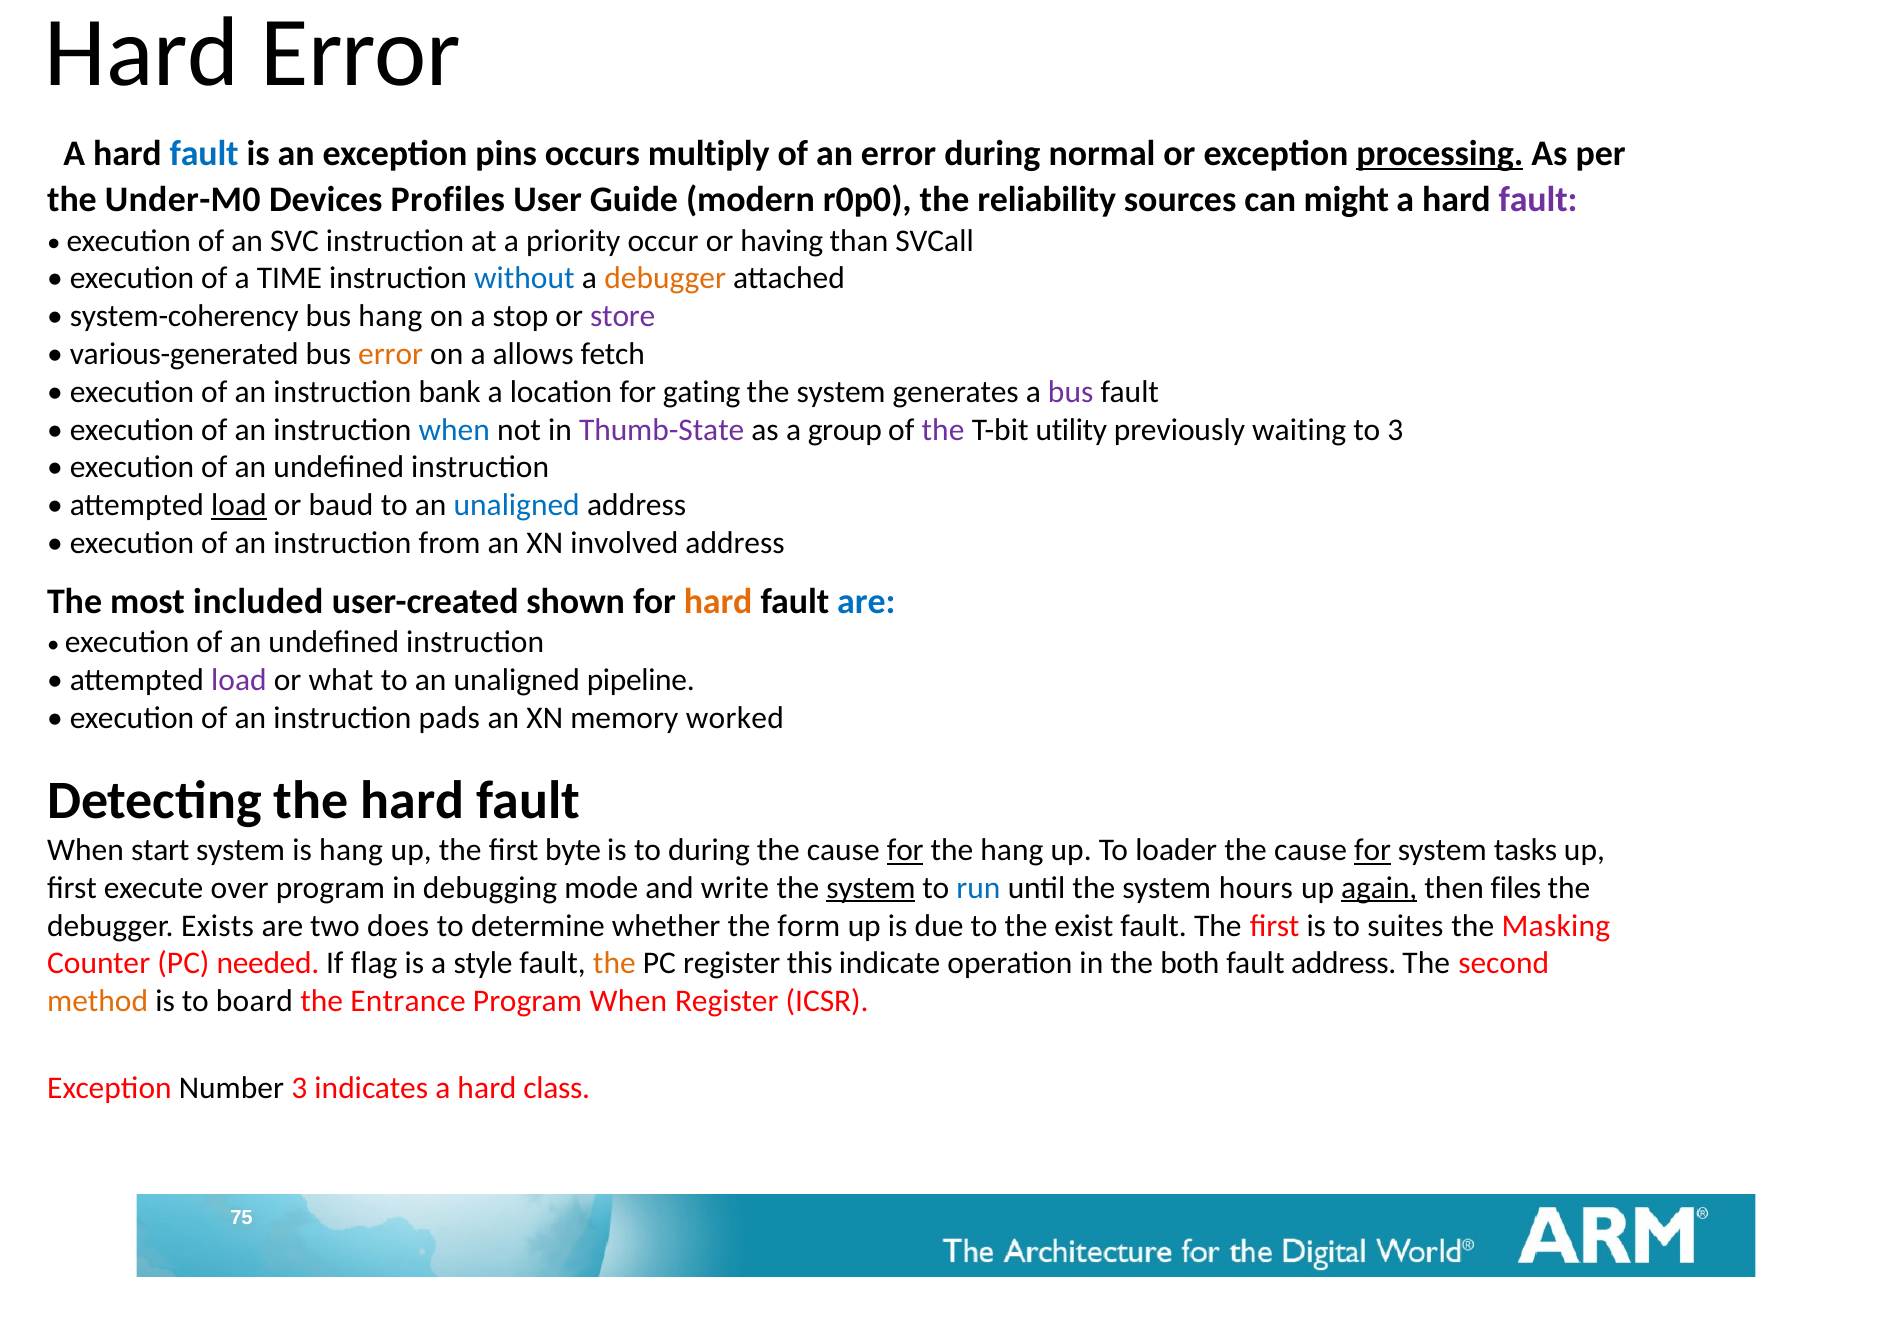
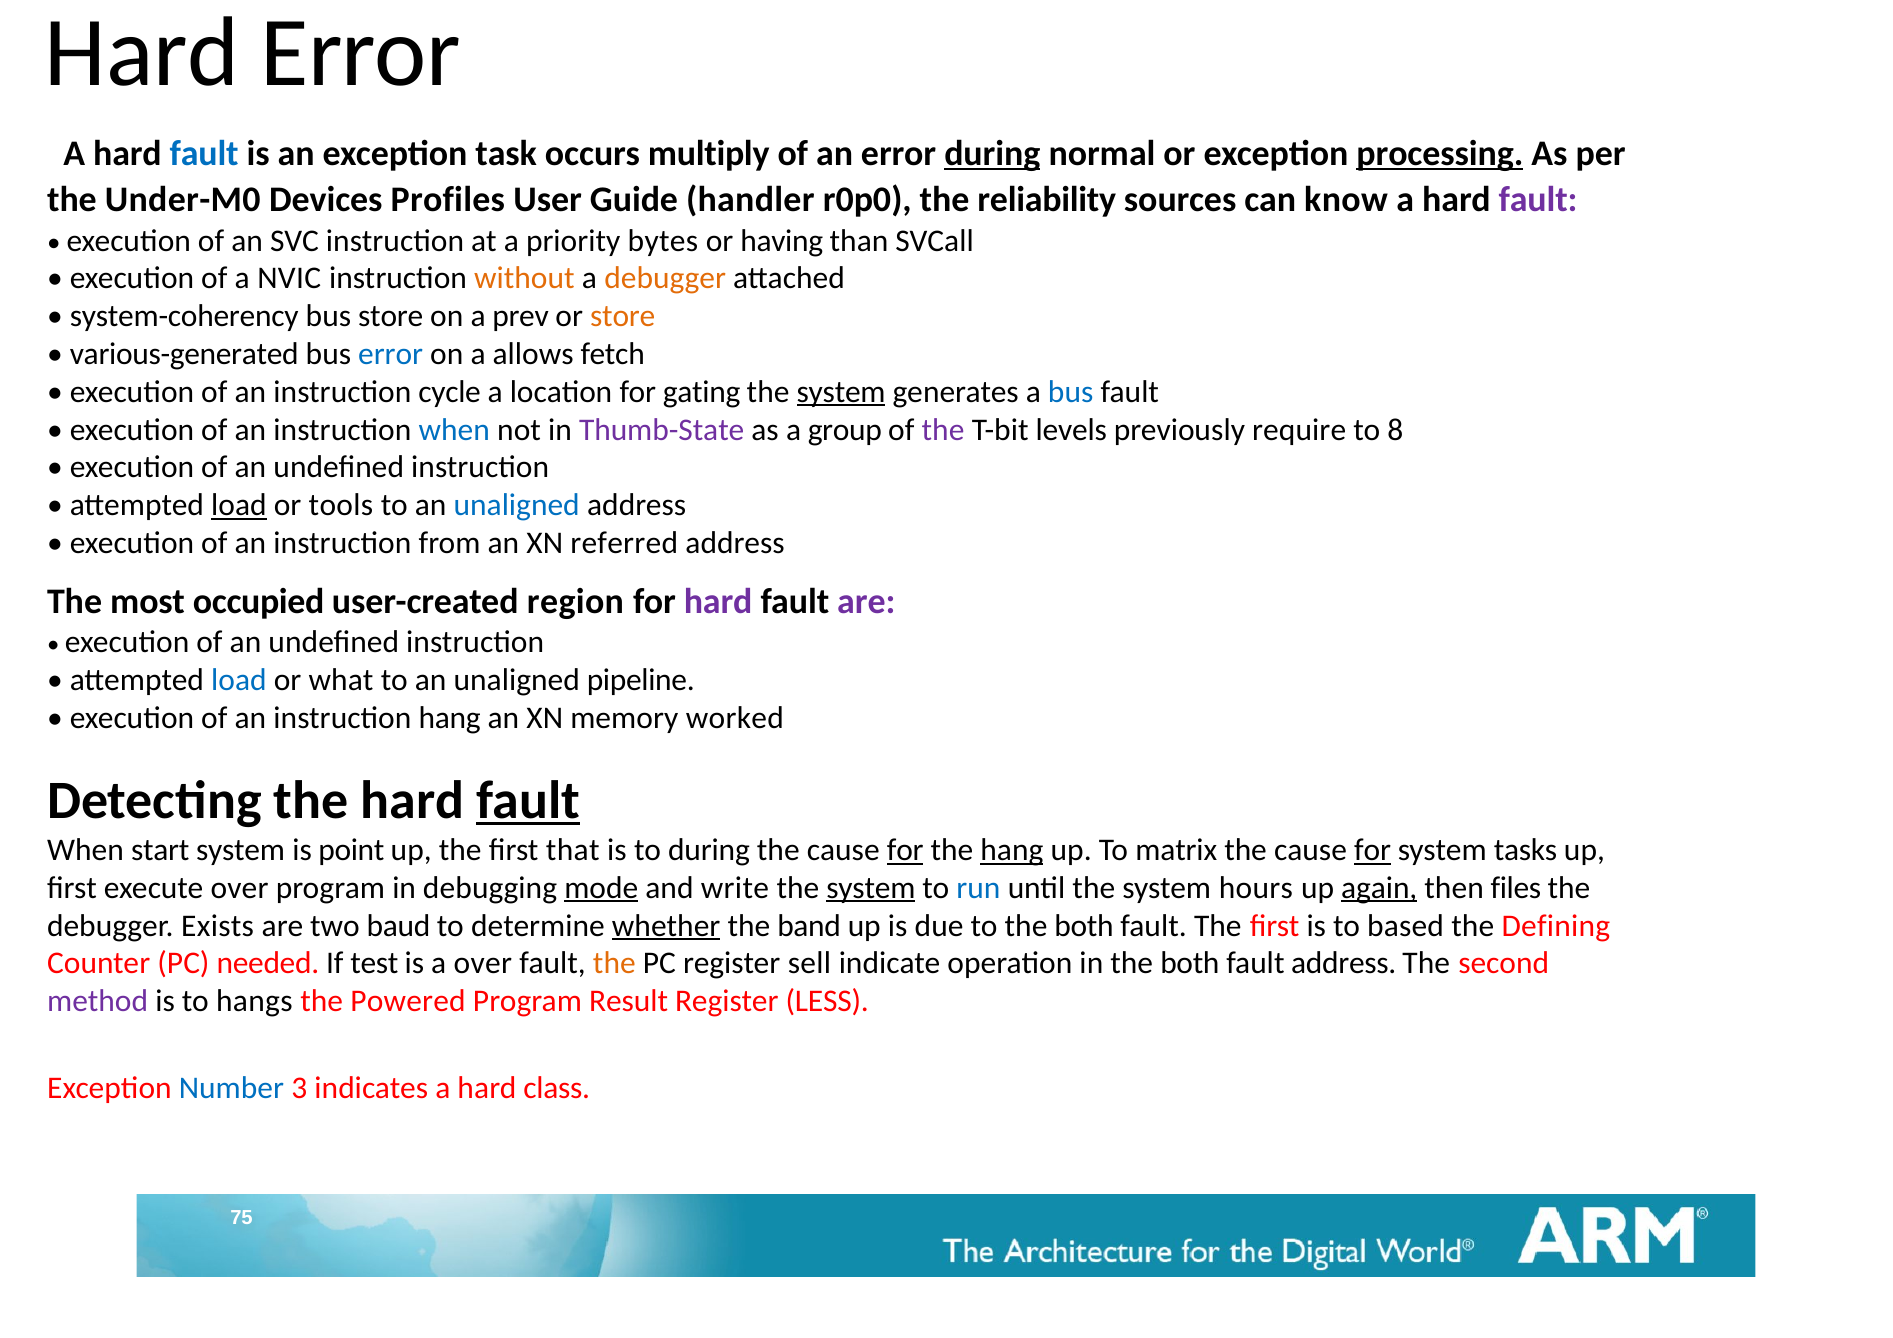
pins: pins -> task (506, 153)
during underline: none -> present (992, 153)
modern: modern -> handler (750, 200)
might: might -> know (1346, 200)
occur: occur -> bytes (663, 241)
TIME: TIME -> NVIC (289, 278)
without colour: blue -> orange (524, 278)
bus hang: hang -> store (391, 316)
stop: stop -> prev (521, 316)
store colour: purple -> orange (623, 316)
error colour: orange -> blue (391, 354)
bank: bank -> cycle (450, 392)
system underline: none -> present (841, 392)
bus colour: purple -> blue (1071, 392)
utility: utility -> levels (1071, 430)
waiting: waiting -> require (1299, 430)
to 3: 3 -> 8 (1395, 430)
baud: baud -> tools (341, 505)
involved: involved -> referred (624, 543)
included: included -> occupied (259, 601)
shown: shown -> region (575, 601)
hard colour: orange -> purple (718, 601)
are colour: blue -> purple (866, 601)
load colour: purple -> blue (239, 680)
instruction pads: pads -> hang (450, 718)
fault underline: none -> present (528, 800)
is hang: hang -> point (351, 850)
byte: byte -> that (573, 850)
hang underline: none -> present (1012, 850)
loader: loader -> matrix (1176, 850)
mode underline: none -> present (601, 888)
does: does -> baud (399, 925)
whether underline: none -> present (666, 925)
form: form -> band (809, 925)
to the exist: exist -> both (1084, 925)
suites: suites -> based (1406, 925)
Masking: Masking -> Defining (1556, 925)
flag: flag -> test (374, 963)
a style: style -> over (483, 963)
this: this -> sell (809, 963)
method colour: orange -> purple (98, 1001)
board: board -> hangs (254, 1001)
Entrance: Entrance -> Powered (408, 1001)
Program When: When -> Result (629, 1001)
ICSR: ICSR -> LESS (827, 1001)
Number colour: black -> blue (231, 1088)
